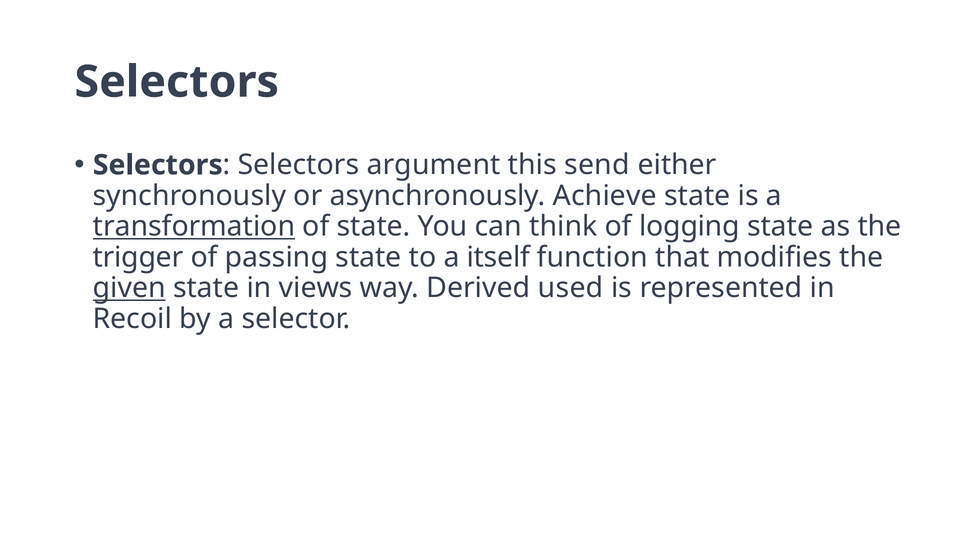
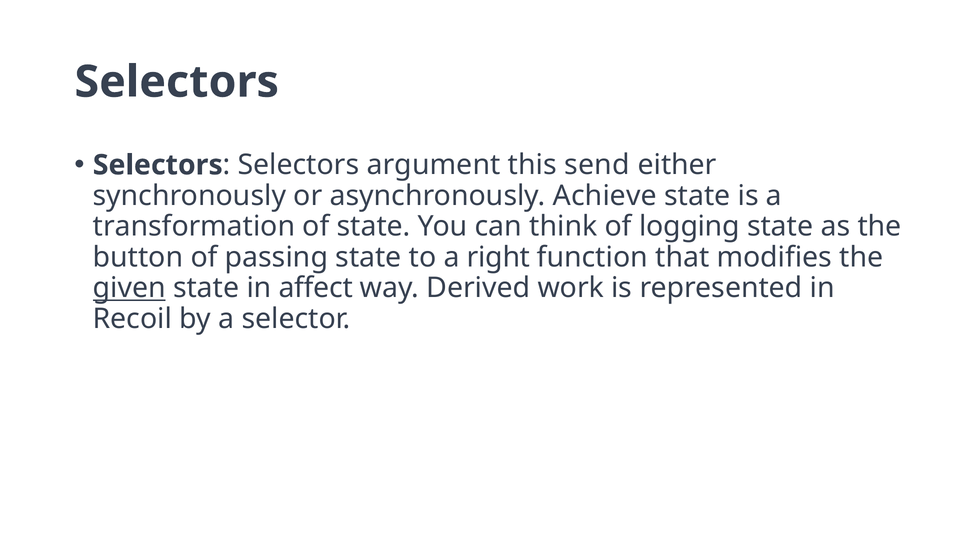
transformation underline: present -> none (194, 227)
trigger: trigger -> button (138, 258)
itself: itself -> right (498, 258)
views: views -> affect (316, 288)
used: used -> work (571, 288)
